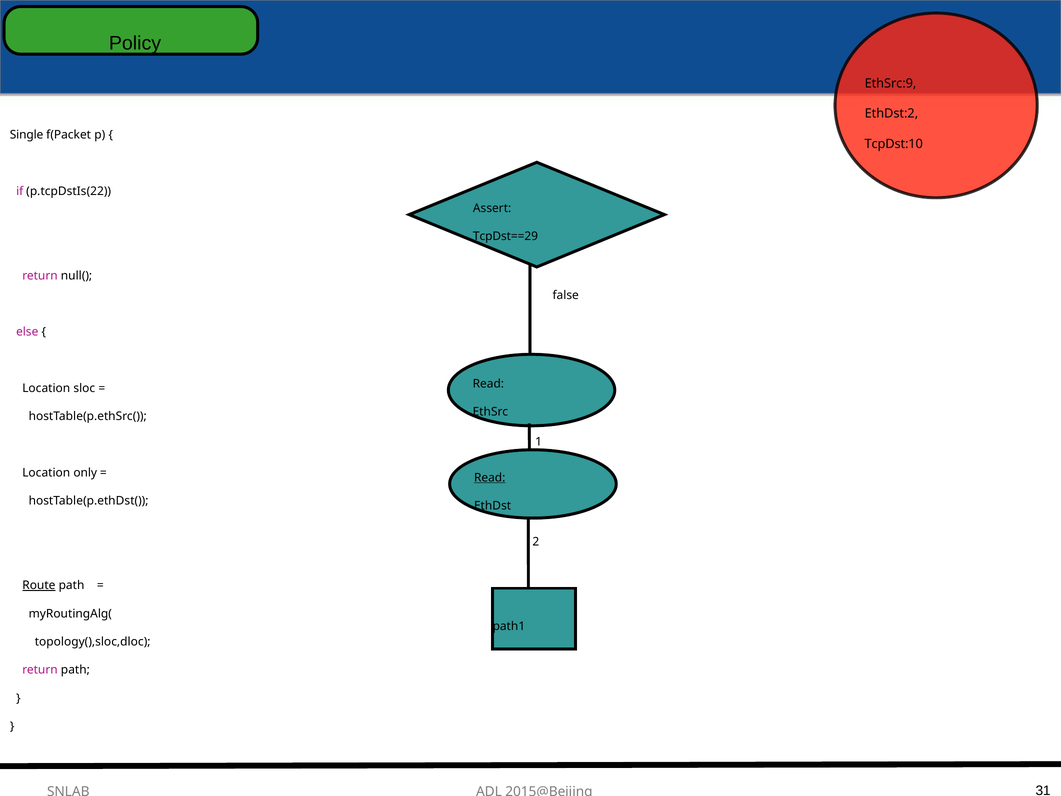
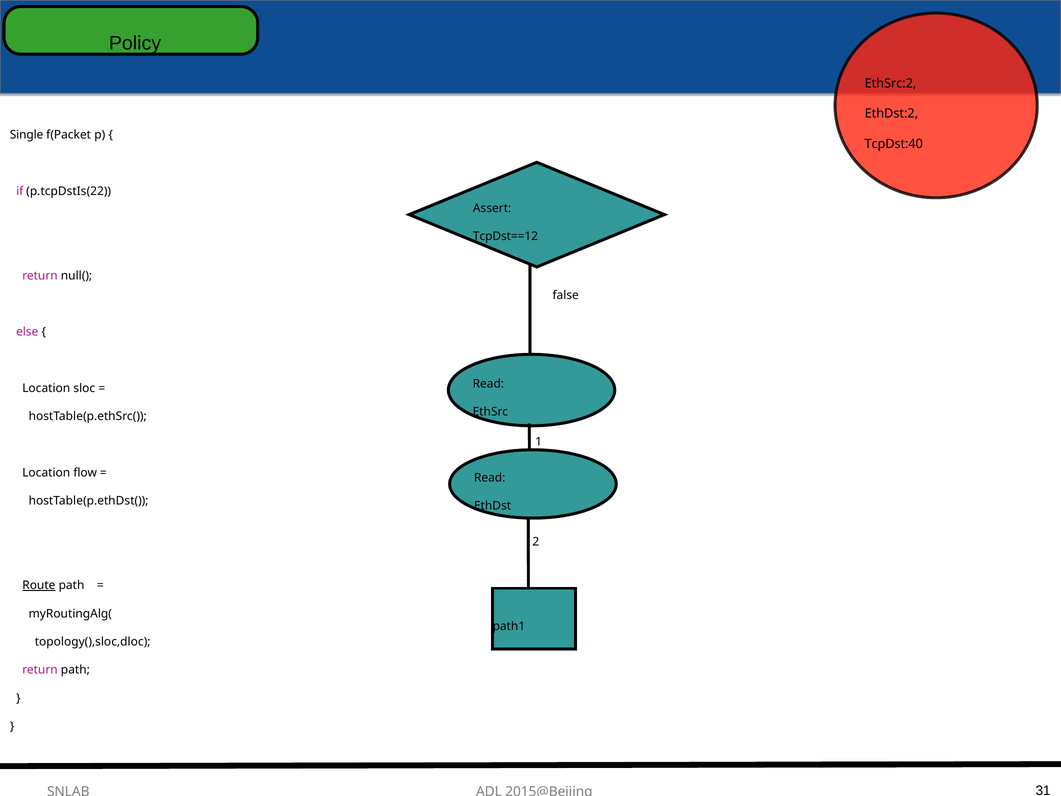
EthSrc:9: EthSrc:9 -> EthSrc:2 (890, 84)
TcpDst:10: TcpDst:10 -> TcpDst:40 (894, 144)
TcpDst==29: TcpDst==29 -> TcpDst==12 (506, 236)
only: only -> flow (85, 473)
Read underline: present -> none (490, 478)
